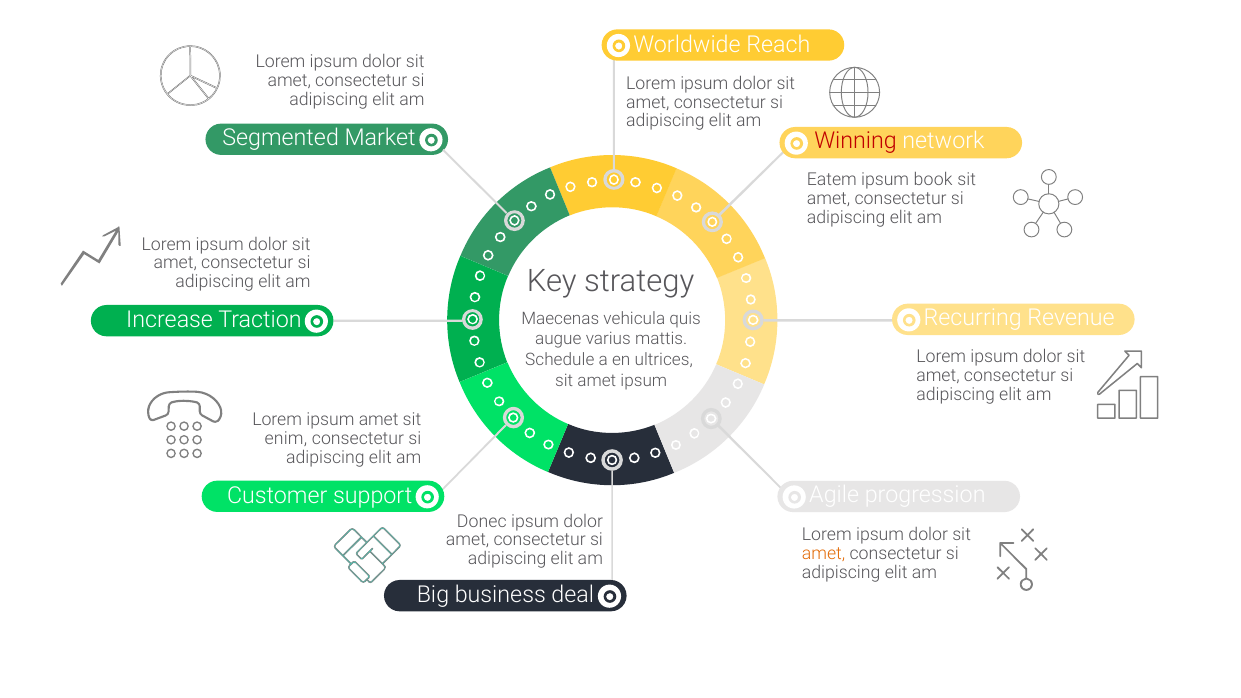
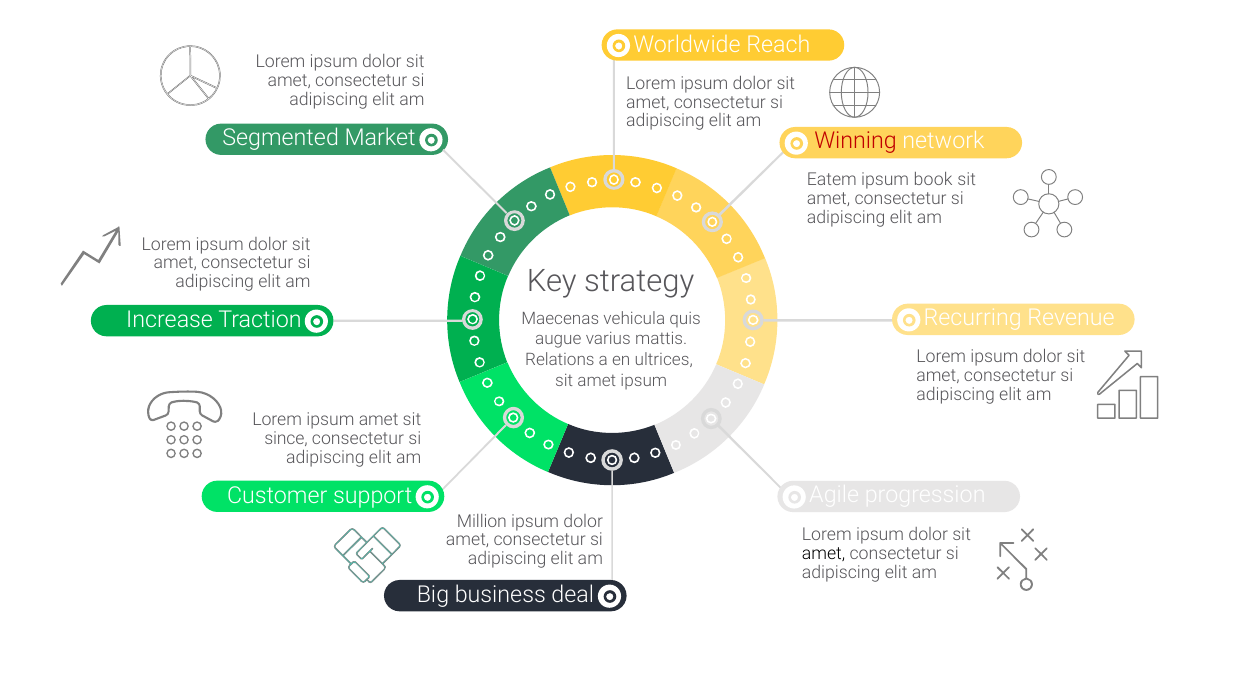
Schedule: Schedule -> Relations (560, 360)
enim: enim -> since (286, 439)
Donec: Donec -> Million (482, 521)
amet colour: orange -> black (824, 554)
